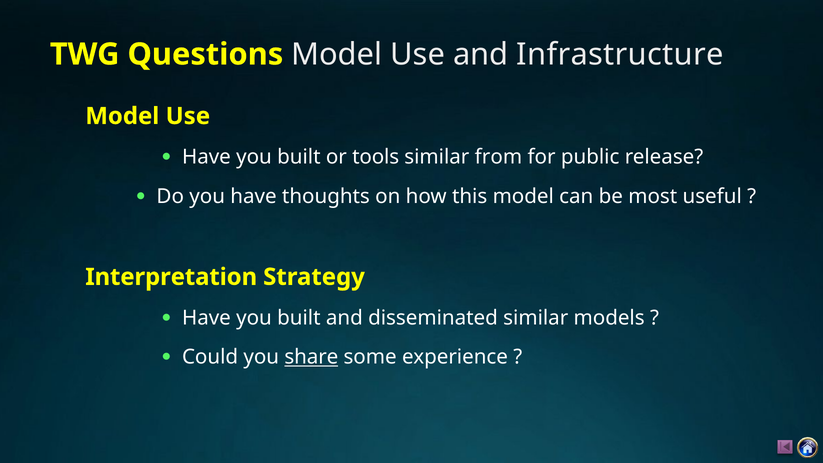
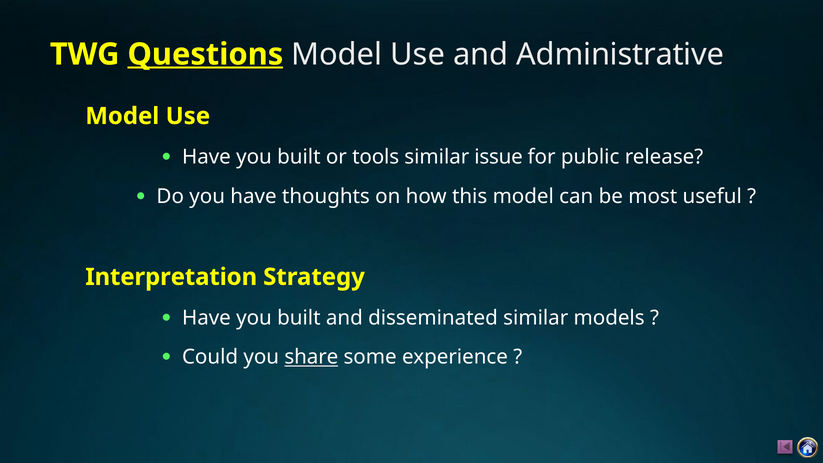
Questions underline: none -> present (205, 54)
Infrastructure: Infrastructure -> Administrative (620, 54)
from: from -> issue (499, 157)
